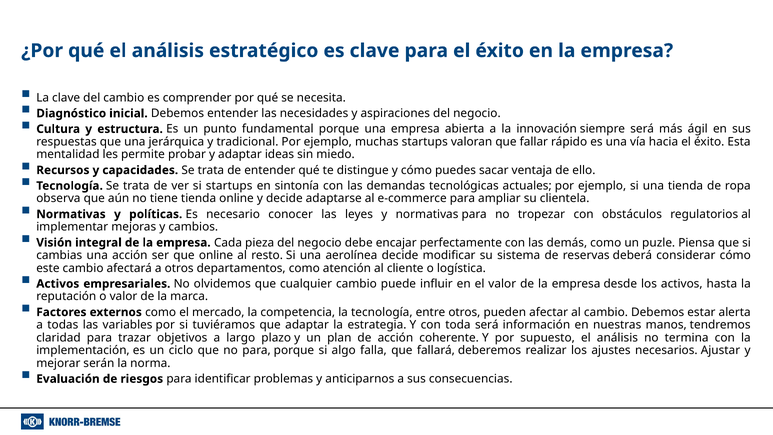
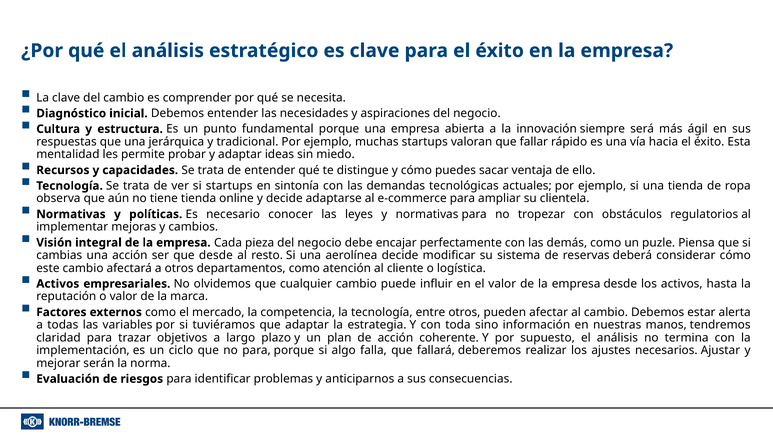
que online: online -> desde (216, 255)
toda será: será -> sino (487, 325)
